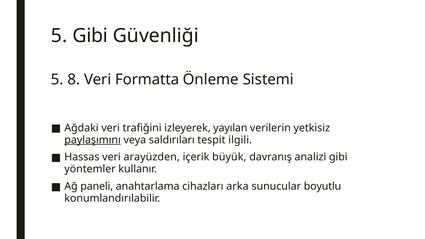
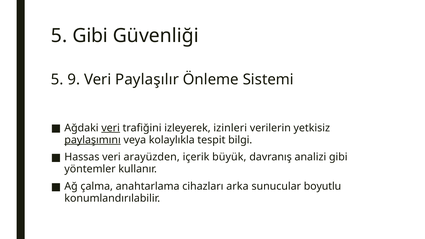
8: 8 -> 9 (74, 80)
Formatta: Formatta -> Paylaşılır (147, 80)
veri underline: none -> present (111, 128)
yayılan: yayılan -> izinleri (230, 128)
saldırıları: saldırıları -> kolaylıkla (172, 140)
ilgili: ilgili -> bilgi (240, 140)
paneli: paneli -> çalma (97, 186)
